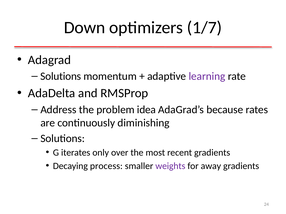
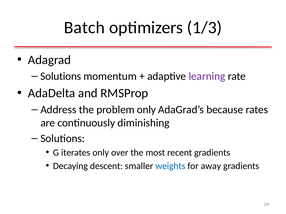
Down: Down -> Batch (84, 28)
1/7: 1/7 -> 1/3 (204, 28)
problem idea: idea -> only (146, 110)
process: process -> descent (106, 166)
weights colour: purple -> blue (170, 166)
